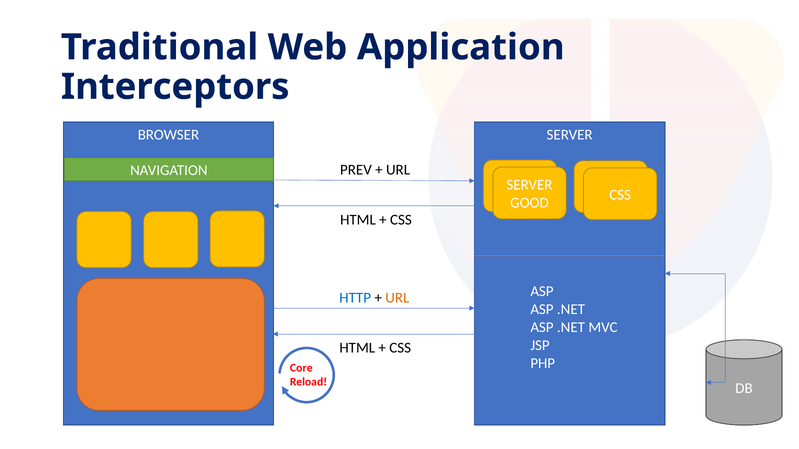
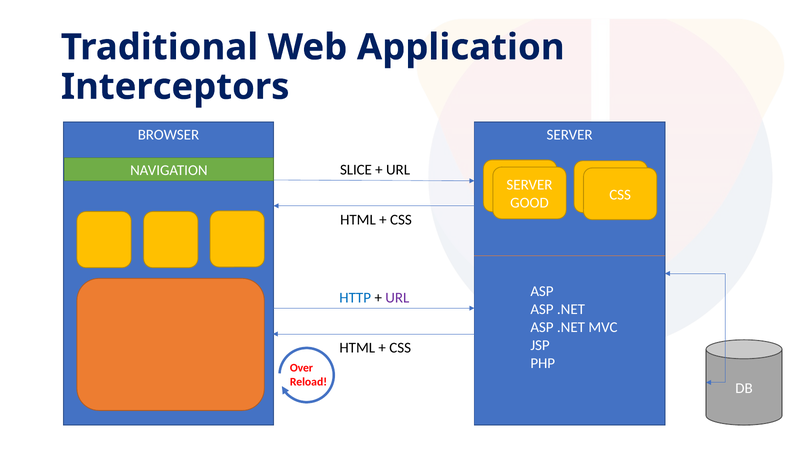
PREV: PREV -> SLICE (356, 170)
URL colour: orange -> purple (397, 298)
Core: Core -> Over (301, 368)
